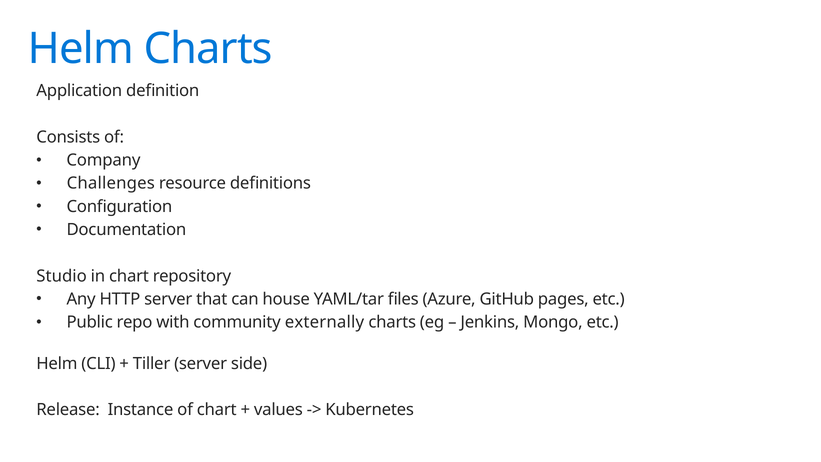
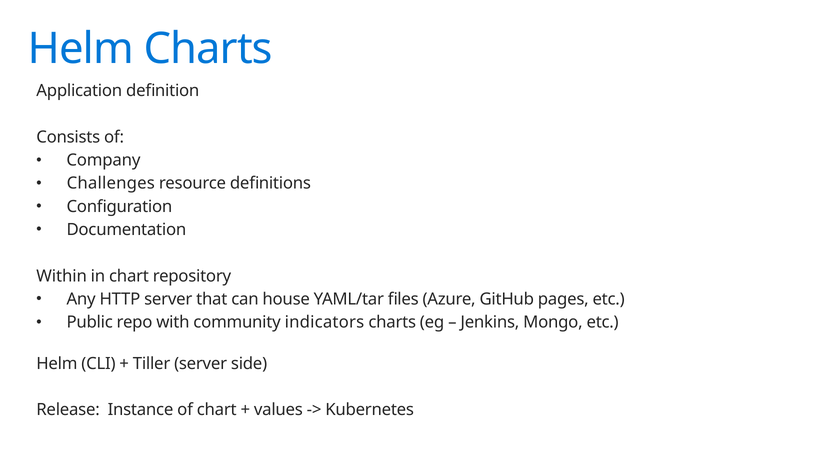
Studio: Studio -> Within (62, 276)
externally: externally -> indicators (324, 322)
